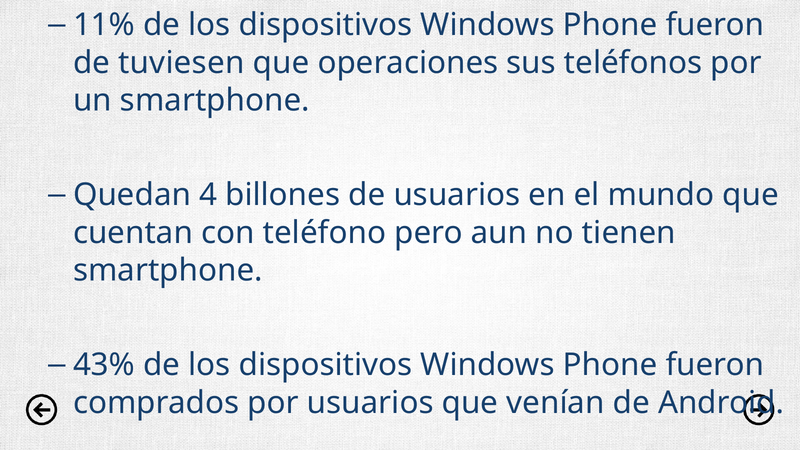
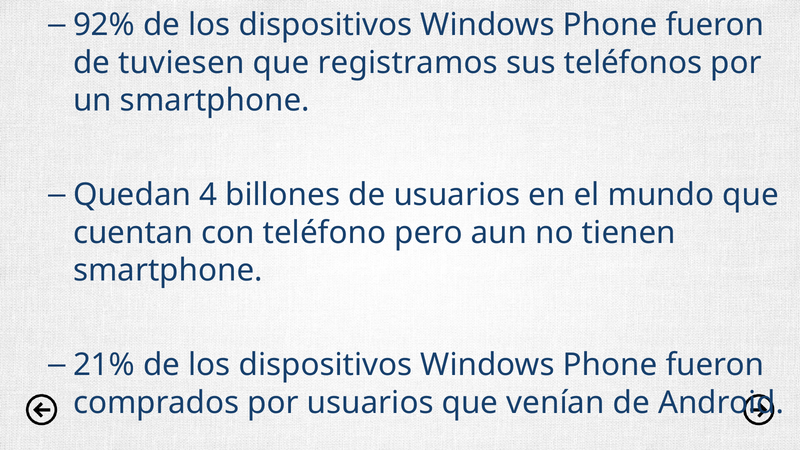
11%: 11% -> 92% (104, 25)
operaciones: operaciones -> registramos (408, 63)
43%: 43% -> 21% (104, 365)
